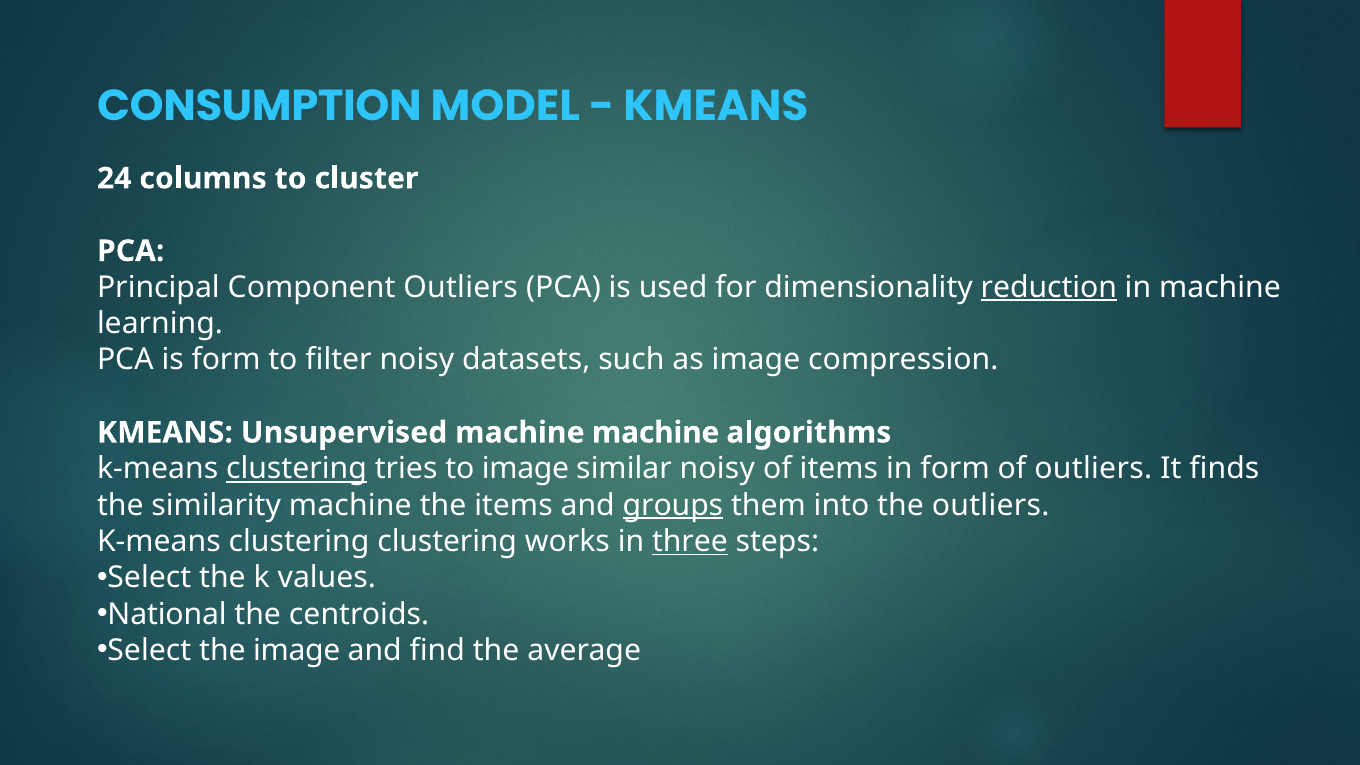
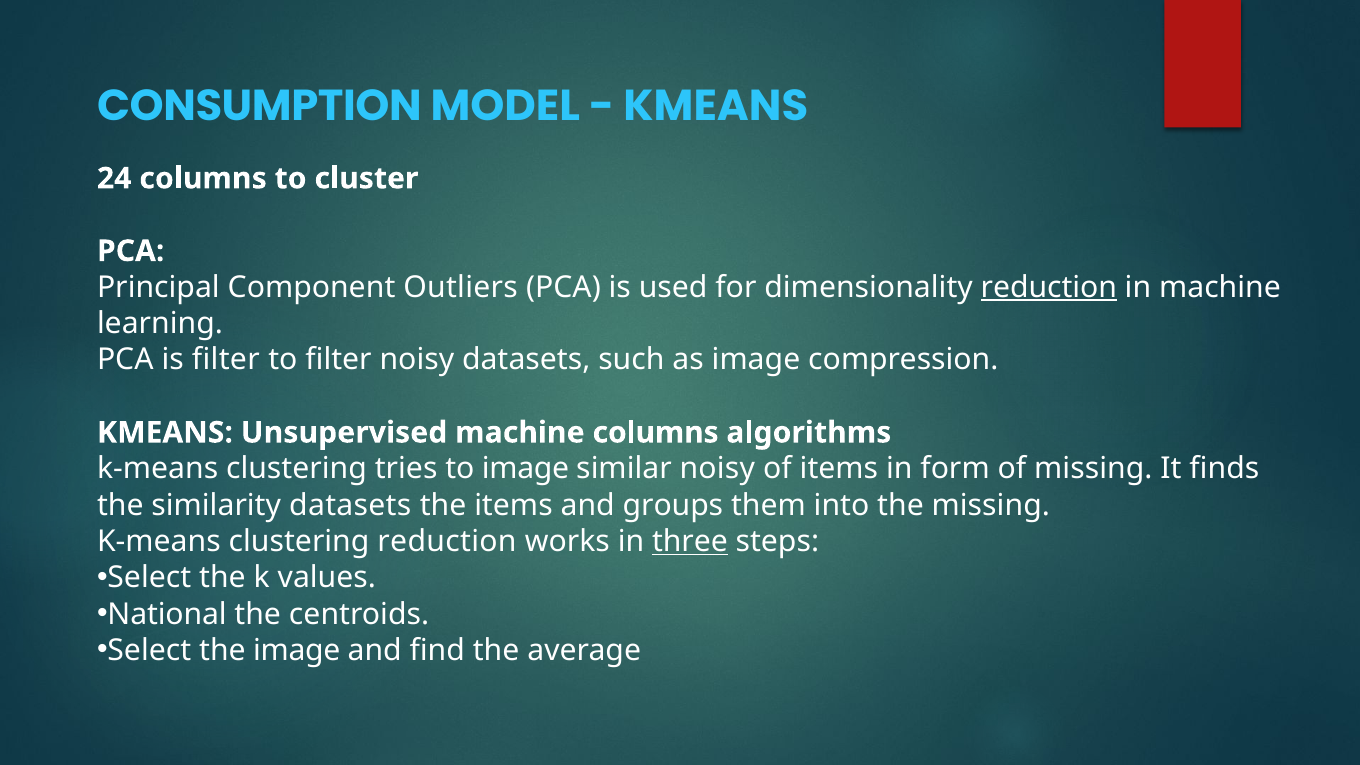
is form: form -> filter (226, 360)
machine machine: machine -> columns (656, 433)
clustering underline: present -> none (296, 469)
of outliers: outliers -> missing (1093, 469)
similarity machine: machine -> datasets (350, 505)
groups underline: present -> none (673, 505)
the outliers: outliers -> missing (991, 505)
clustering clustering: clustering -> reduction (447, 541)
